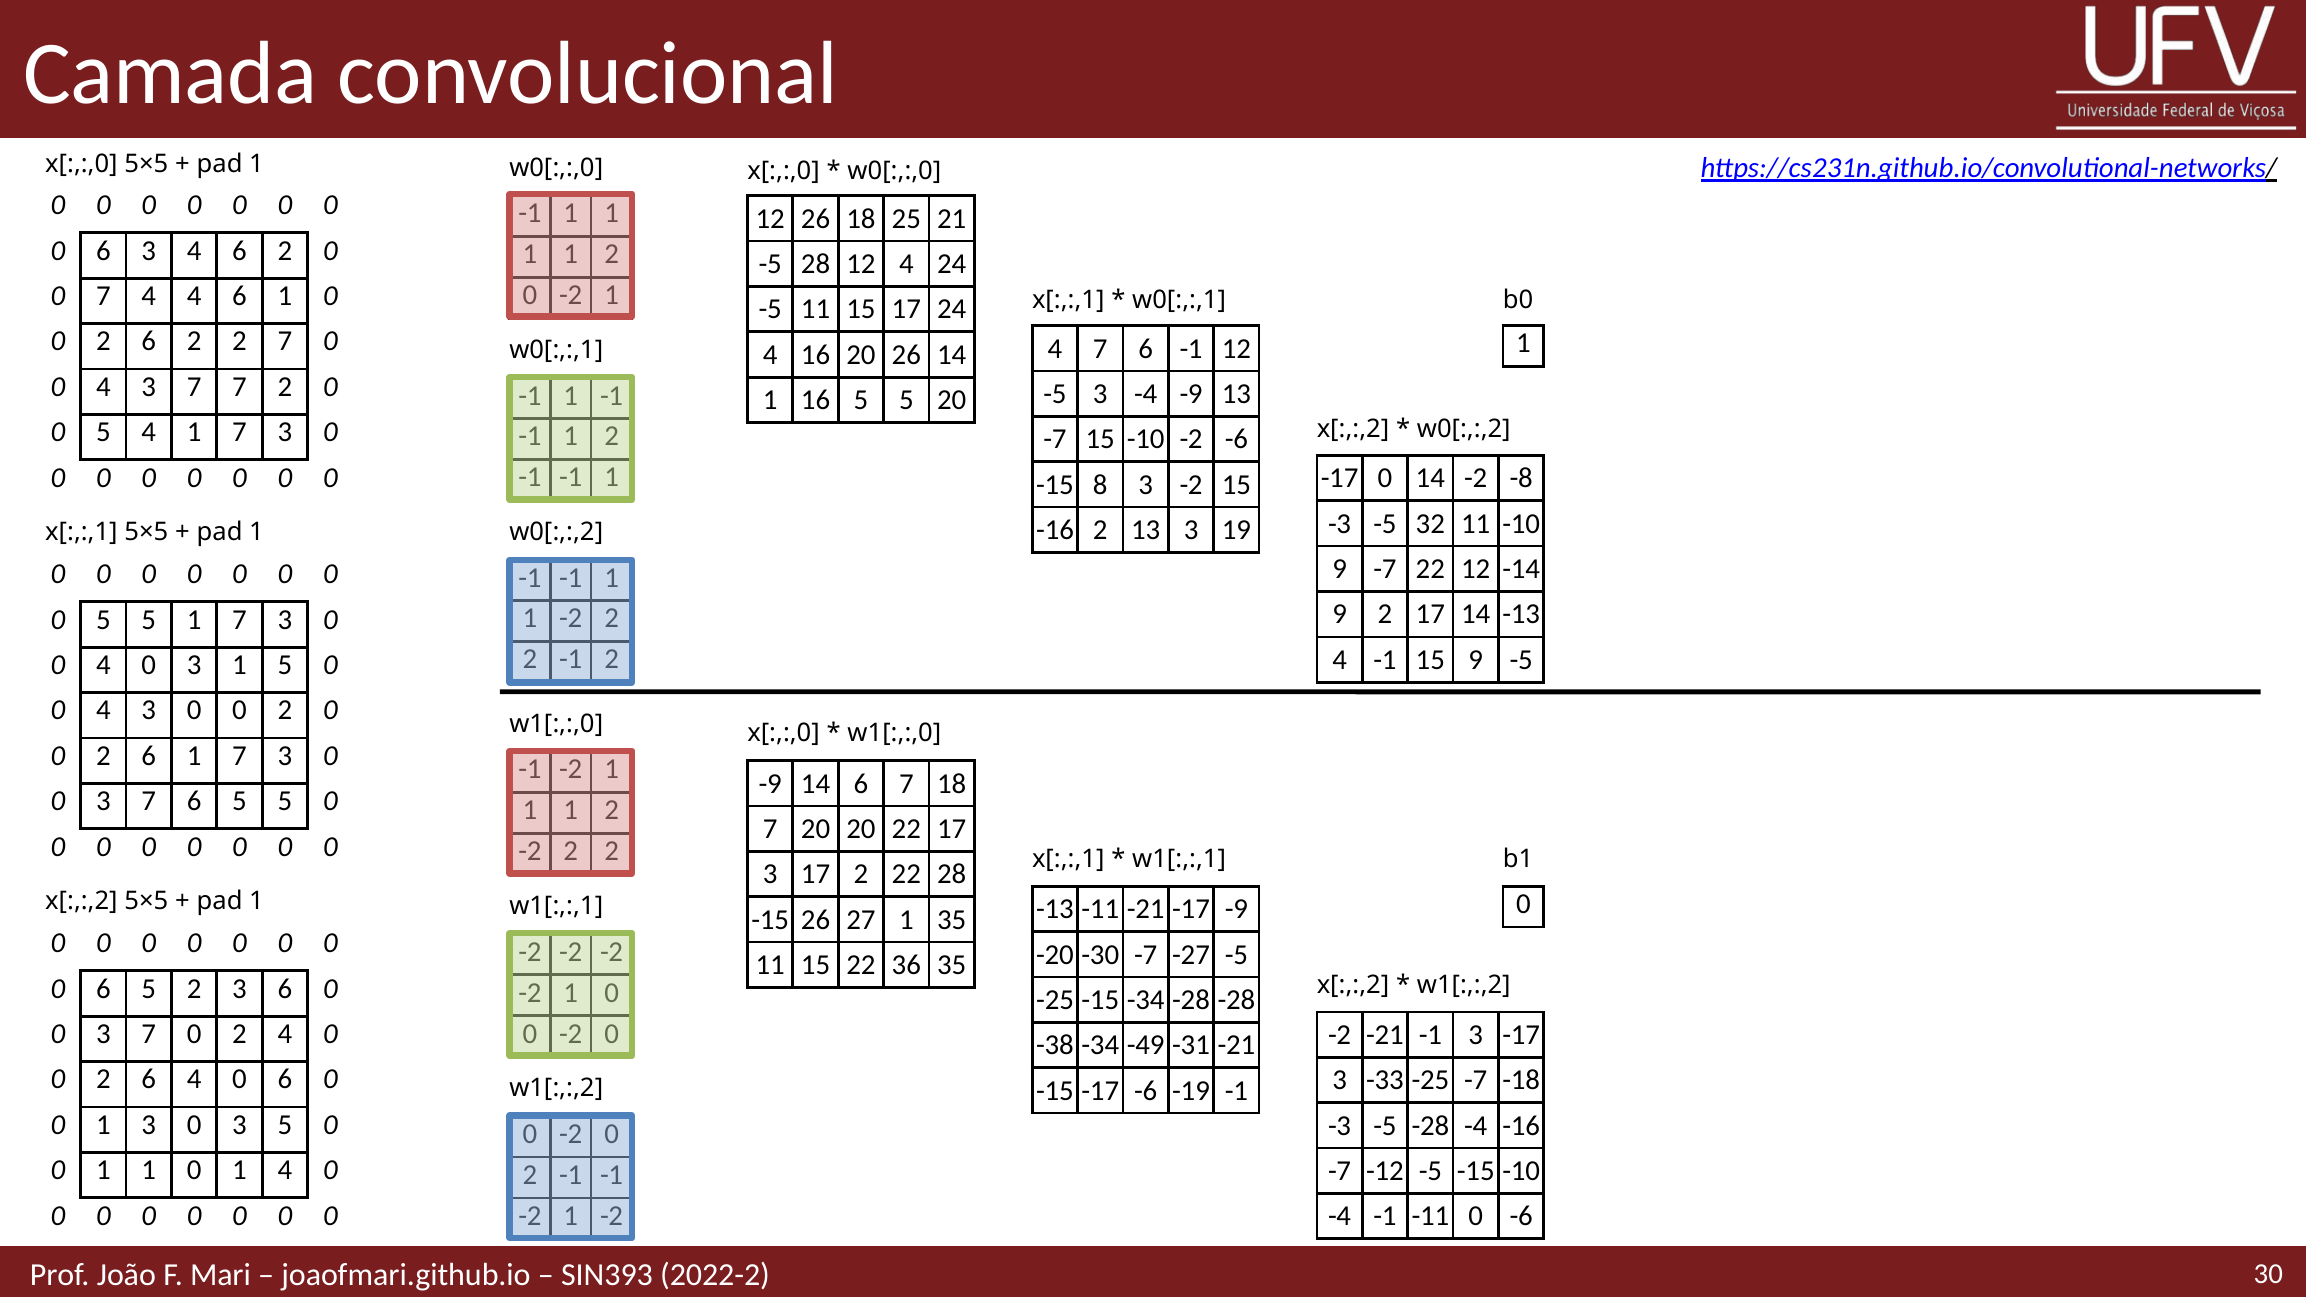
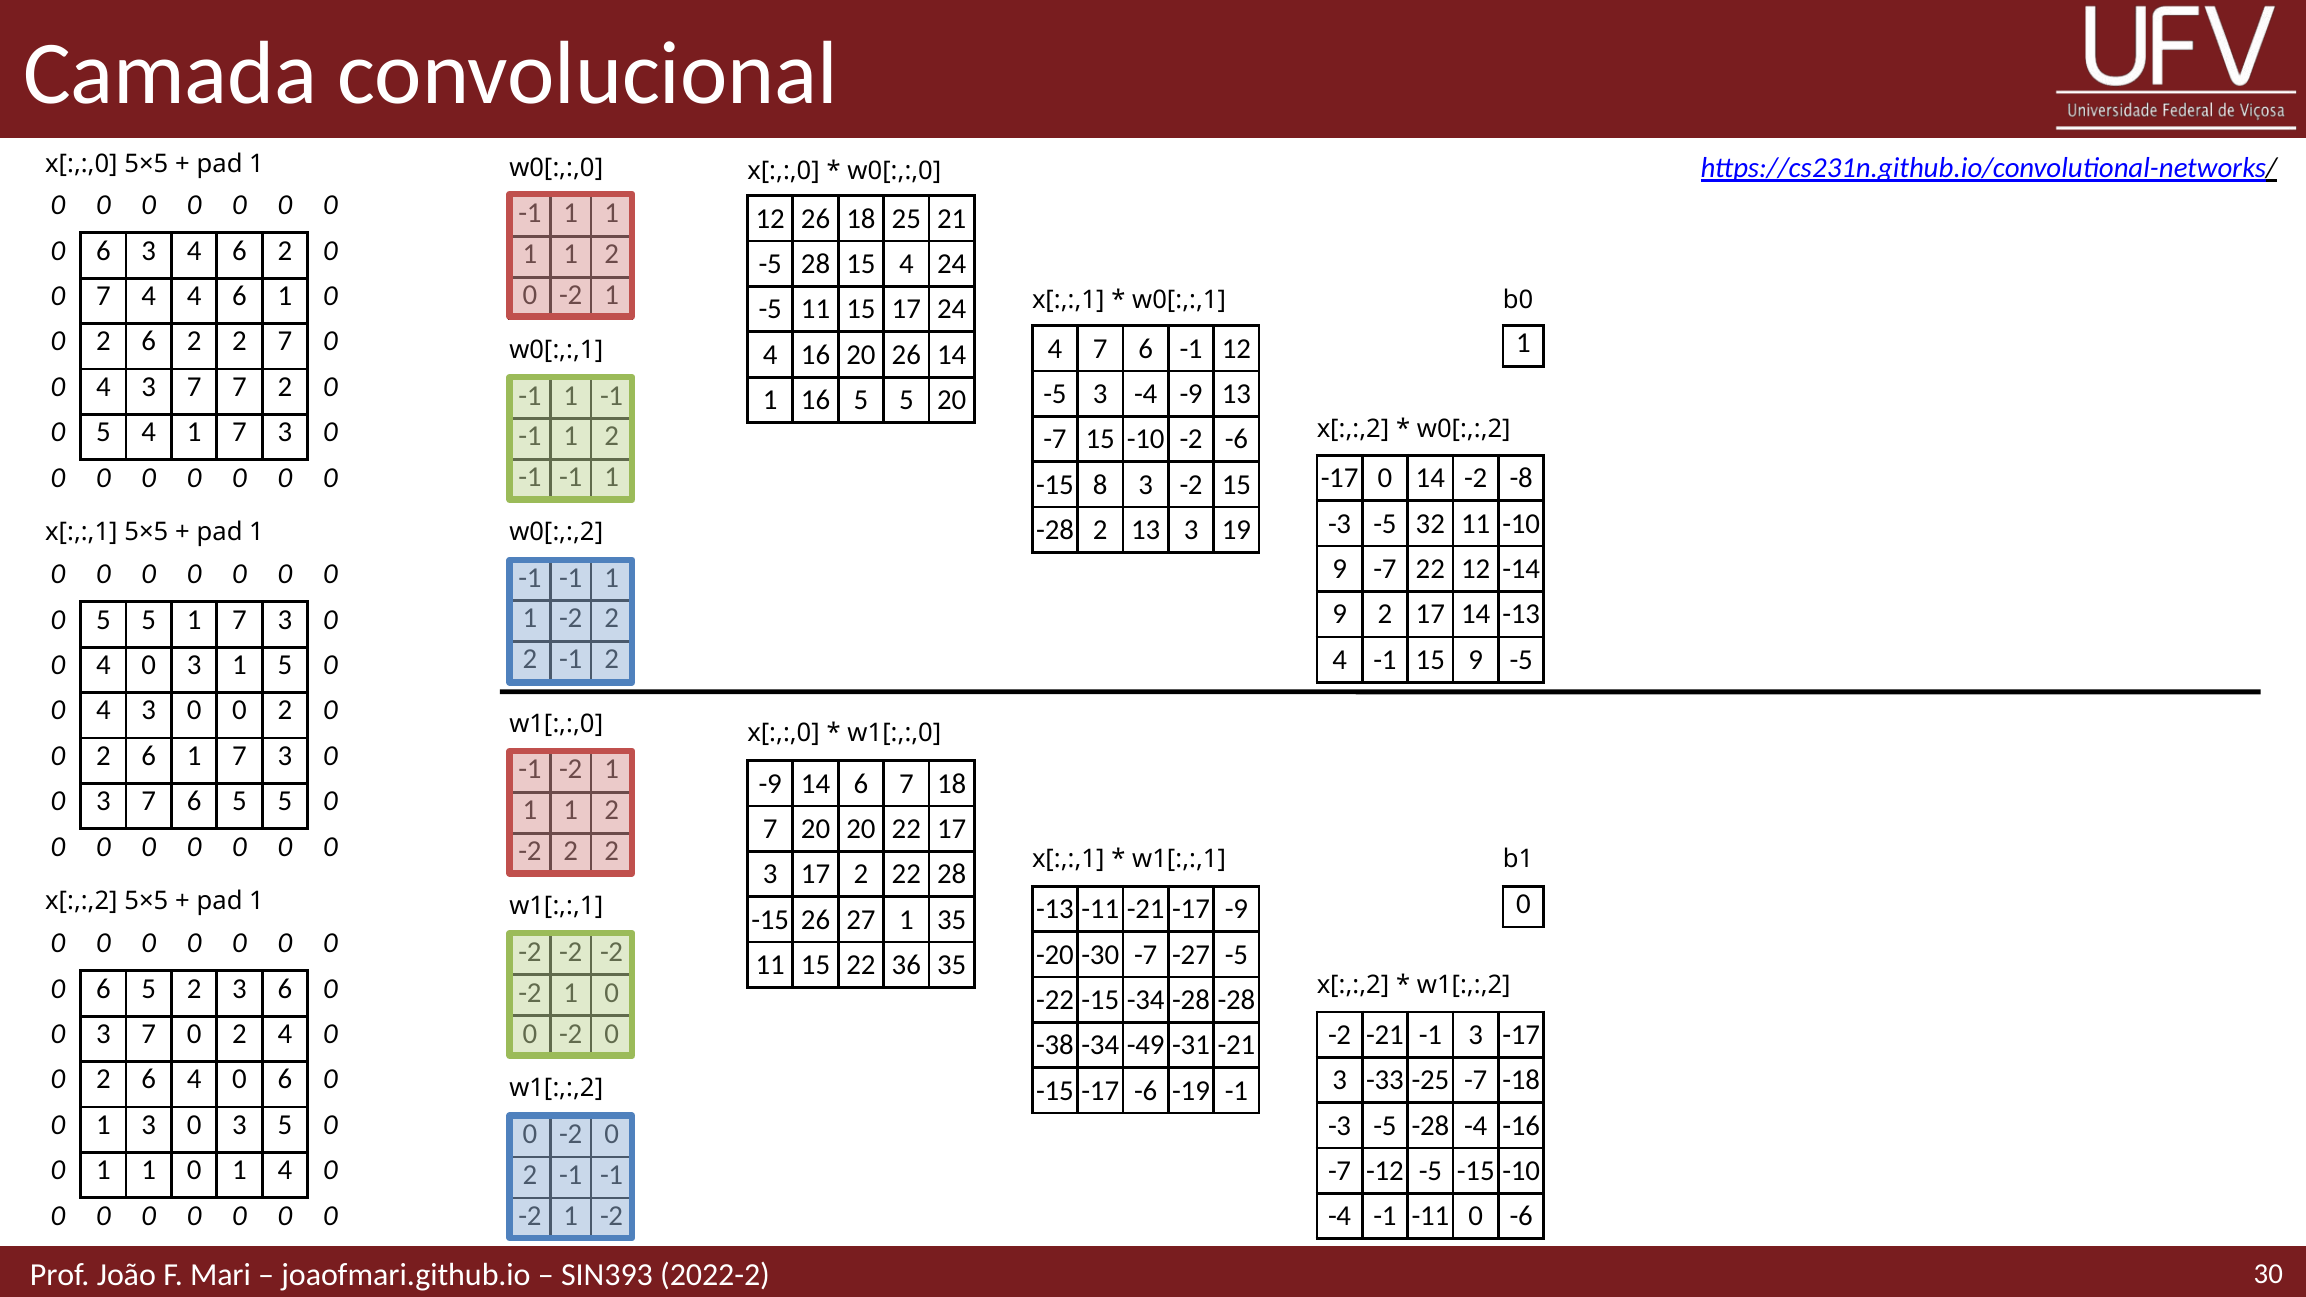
28 12: 12 -> 15 (861, 264)
-16: -16 -> -28 (1055, 530)
-25: -25 -> -22 (1055, 1000)
